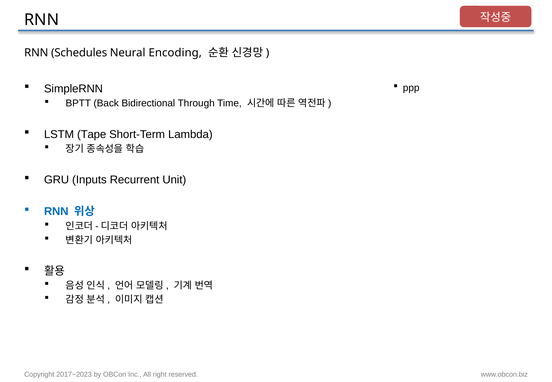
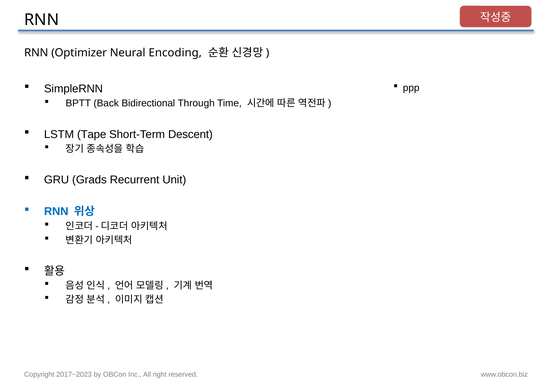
Schedules: Schedules -> Optimizer (79, 53)
Lambda: Lambda -> Descent (190, 134)
Inputs: Inputs -> Grads (89, 180)
